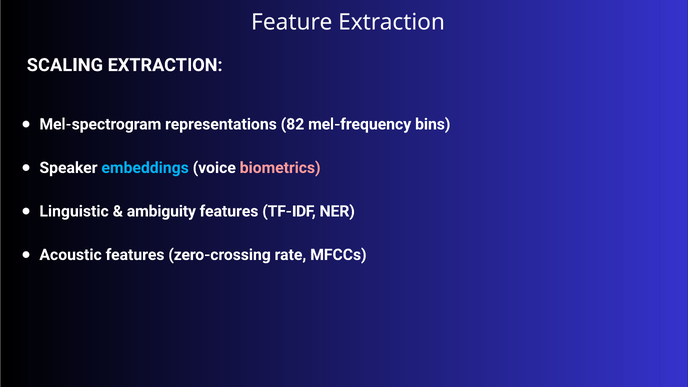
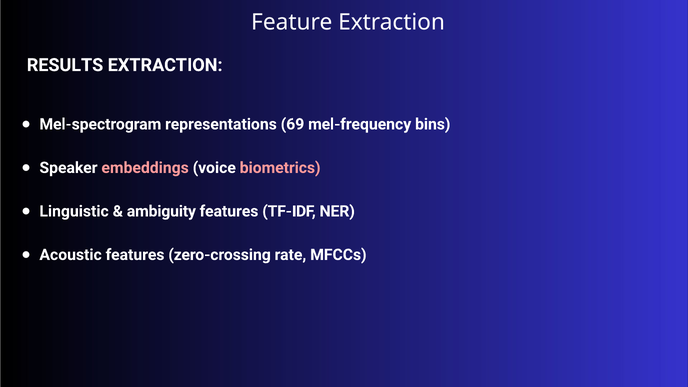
SCALING: SCALING -> RESULTS (65, 65)
82: 82 -> 69 (292, 124)
embeddings colour: light blue -> pink (145, 168)
